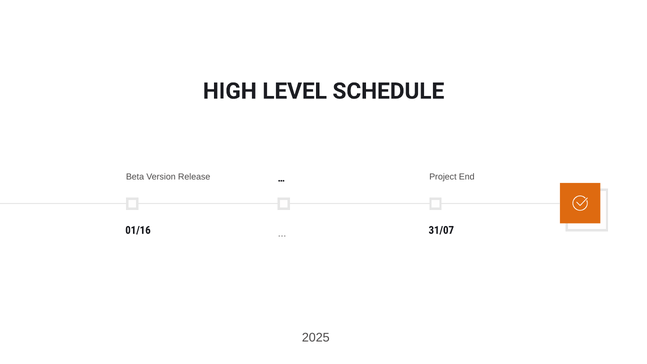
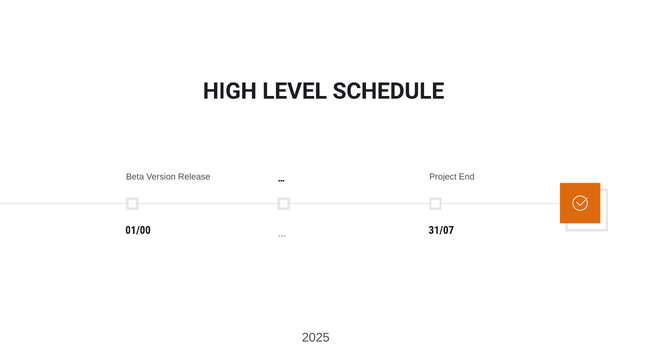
01/16: 01/16 -> 01/00 (138, 230)
